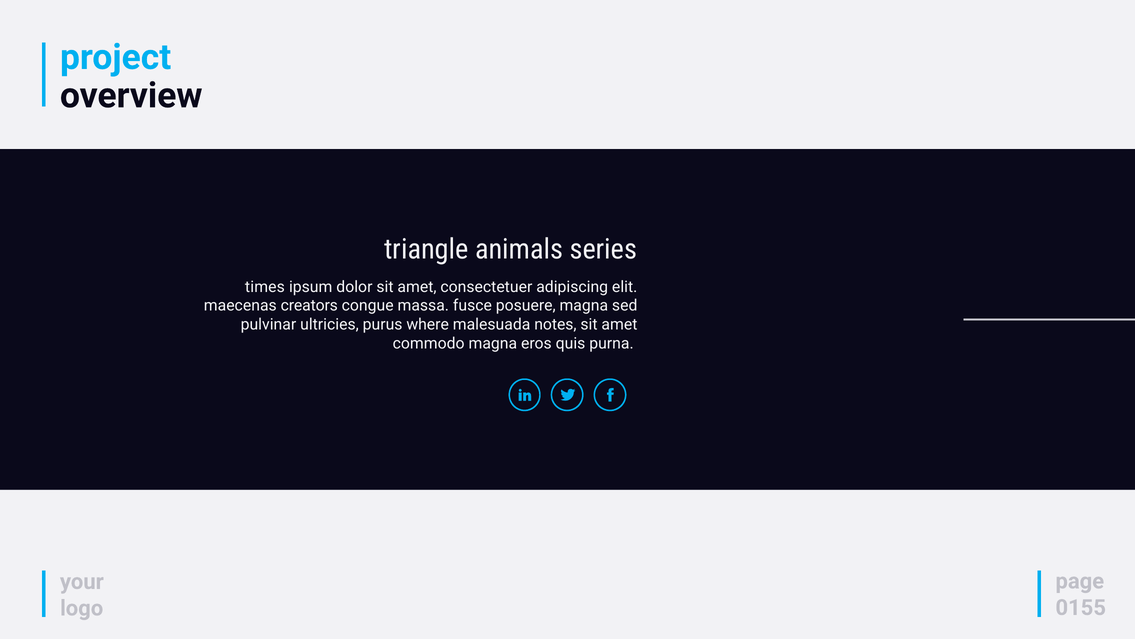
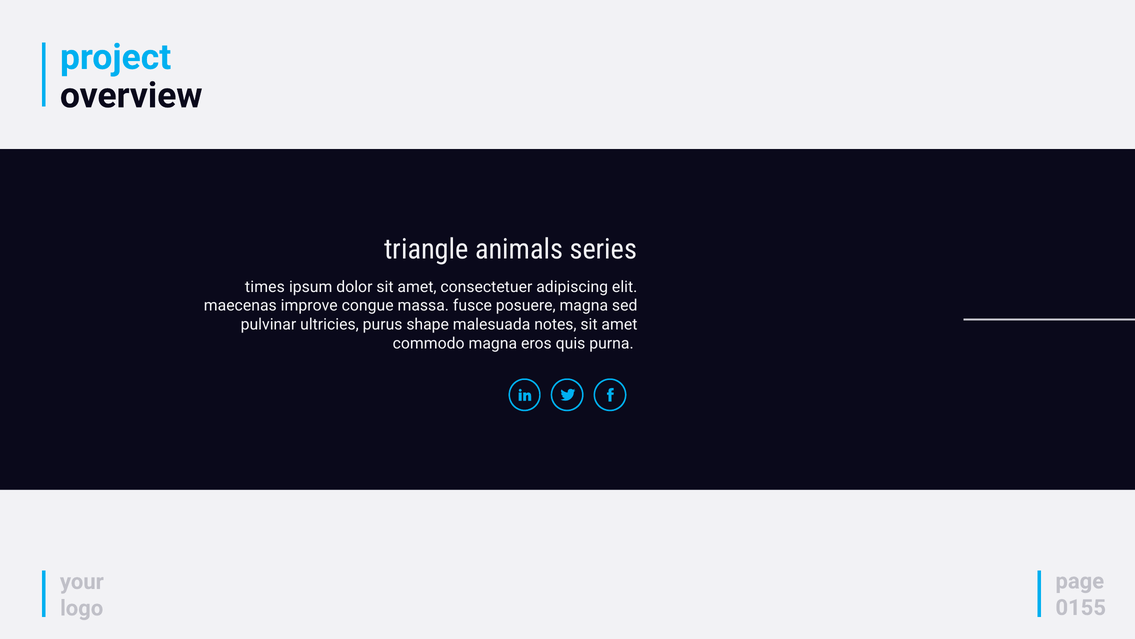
creators: creators -> improve (309, 305)
where: where -> shape (428, 324)
